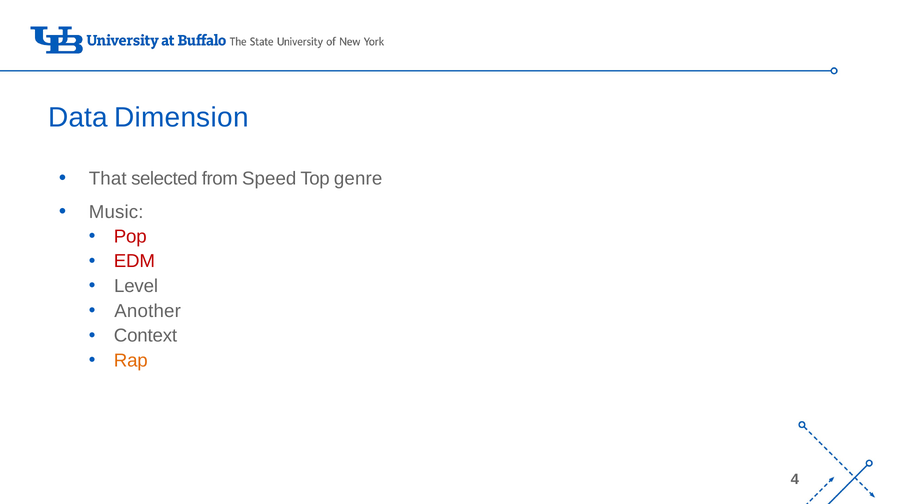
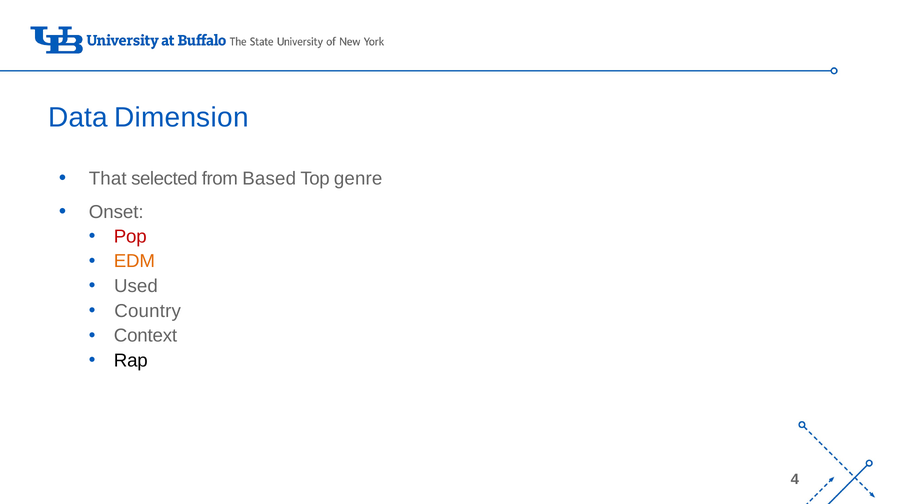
Speed: Speed -> Based (269, 179)
Music: Music -> Onset (116, 212)
EDM colour: red -> orange (134, 262)
Level: Level -> Used (136, 286)
Another: Another -> Country (148, 311)
Rap colour: orange -> black (131, 361)
